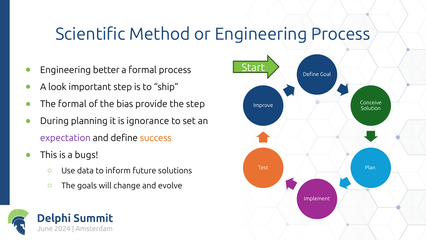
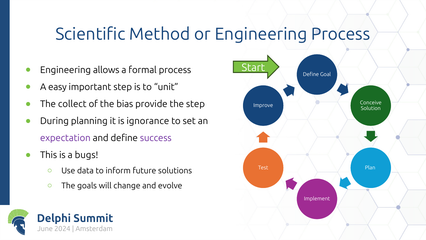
better: better -> allows (106, 70)
look: look -> easy (57, 87)
ship: ship -> unit (166, 87)
The formal: formal -> collect (72, 104)
success colour: orange -> purple (156, 138)
